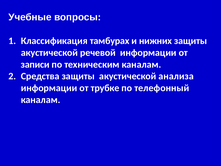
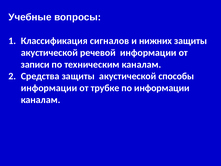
тамбурах: тамбурах -> сигналов (110, 41)
анализа: анализа -> способы (176, 76)
по телефонный: телефонный -> информации (162, 88)
